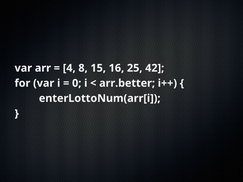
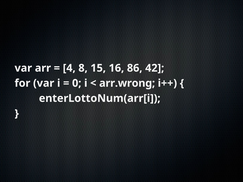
25: 25 -> 86 (135, 68)
arr.better: arr.better -> arr.wrong (127, 83)
